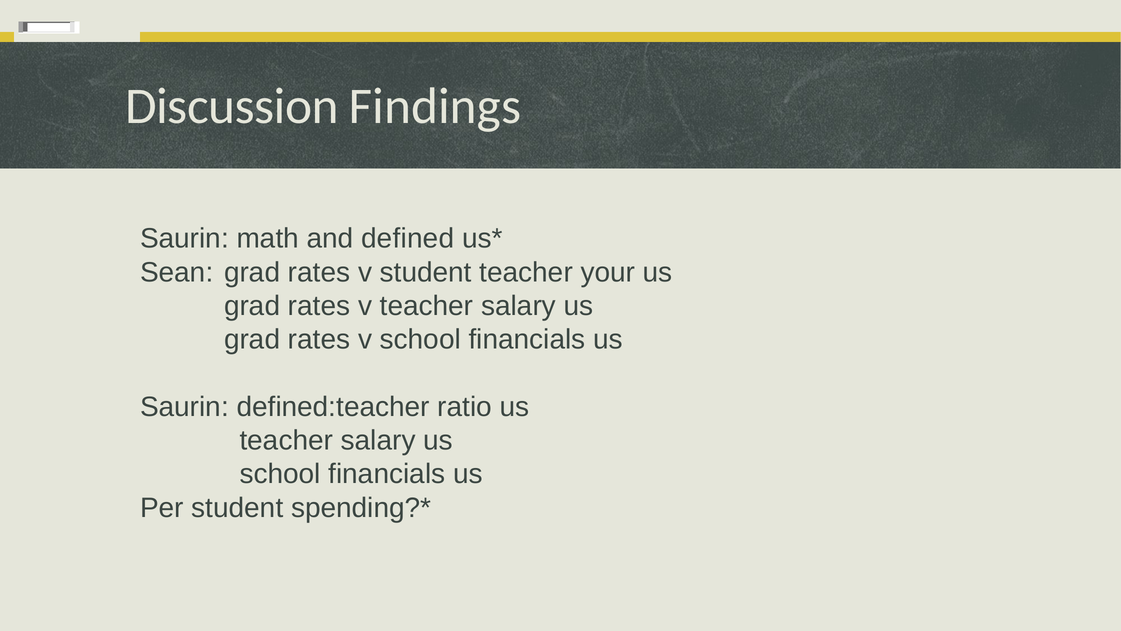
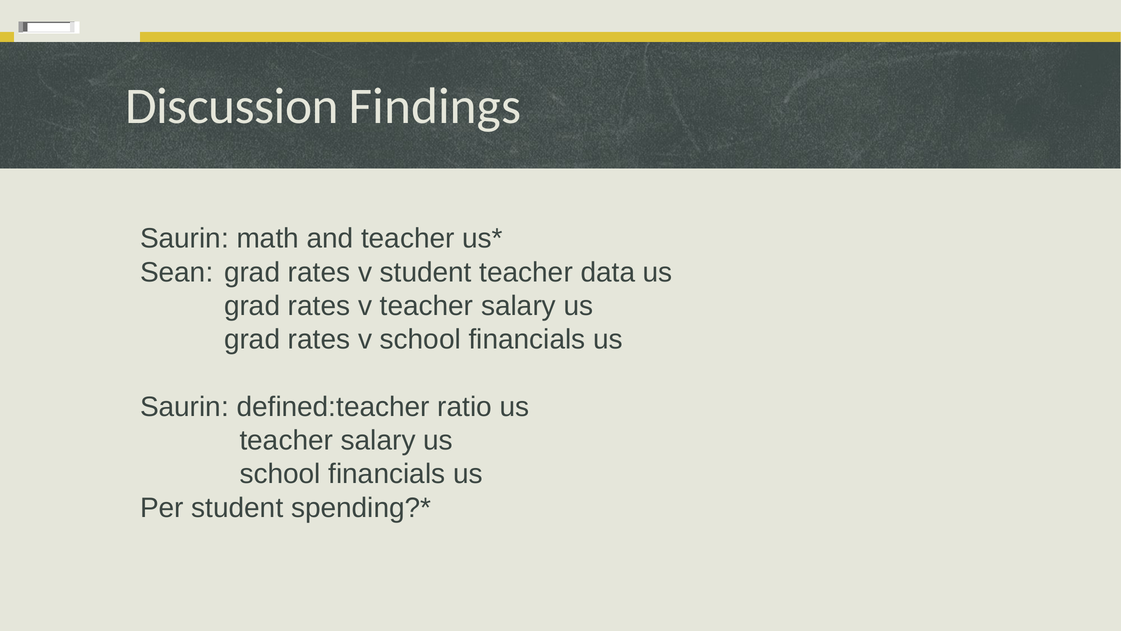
and defined: defined -> teacher (408, 238)
your: your -> data (608, 272)
